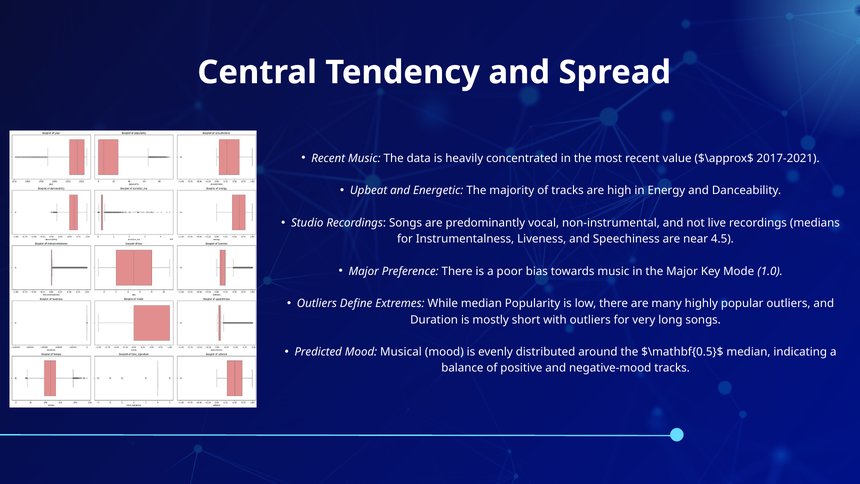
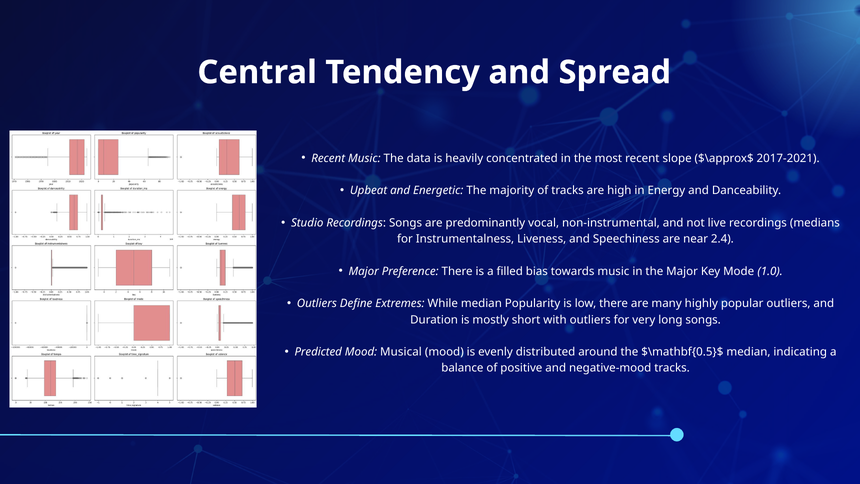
value: value -> slope (677, 158)
4.5: 4.5 -> 2.4 (722, 239)
poor: poor -> filled (510, 271)
